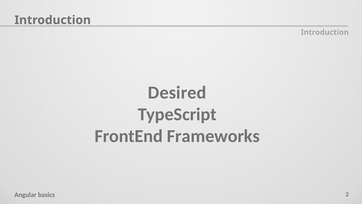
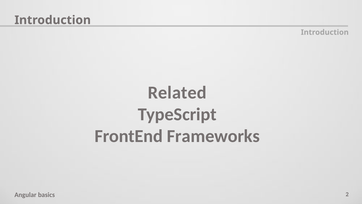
Desired: Desired -> Related (177, 92)
